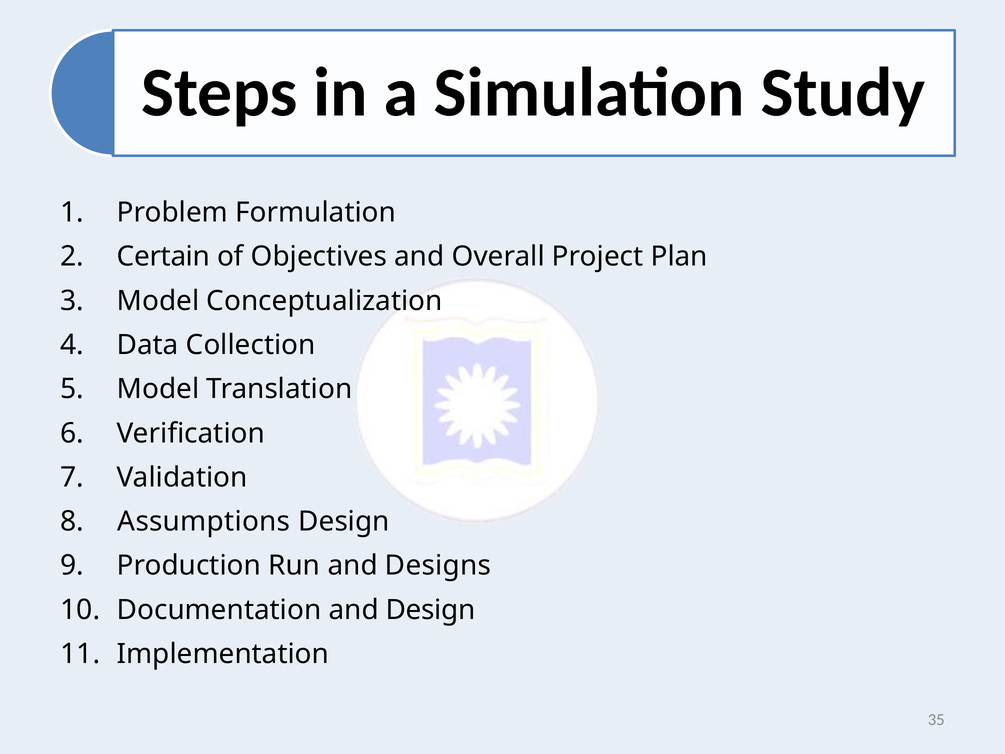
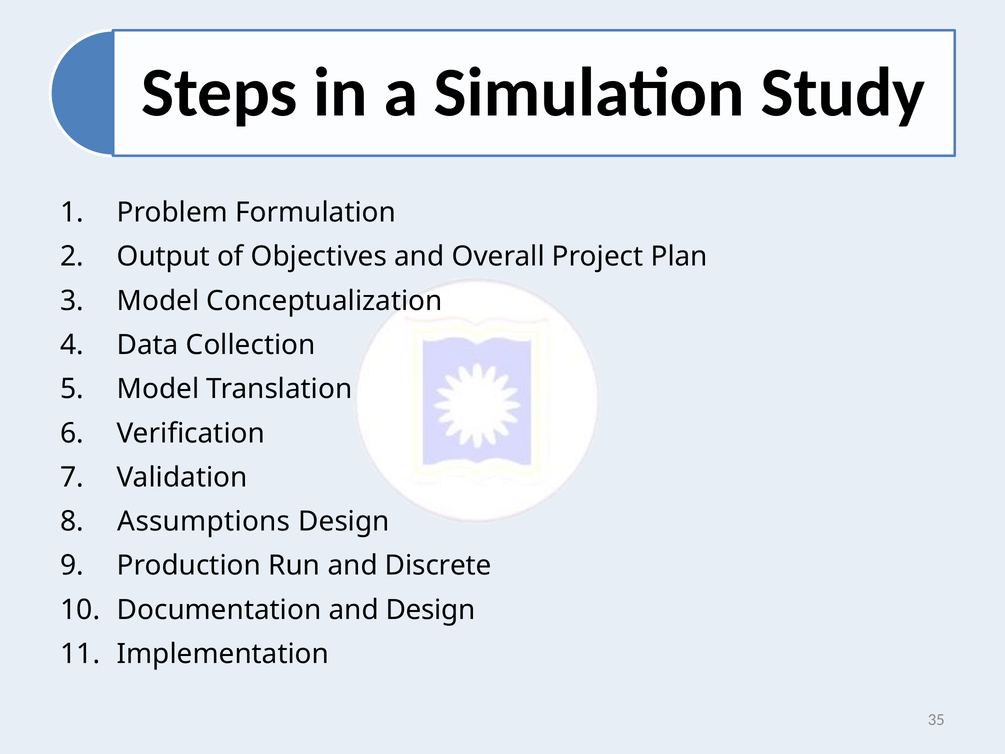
Certain: Certain -> Output (163, 257)
Designs: Designs -> Discrete (438, 565)
